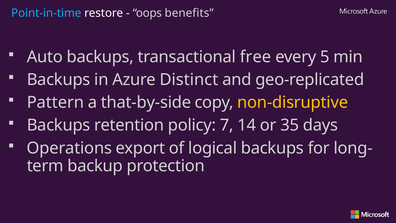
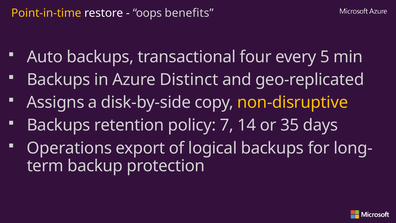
Point-in-time colour: light blue -> yellow (46, 13)
free: free -> four (256, 57)
Pattern: Pattern -> Assigns (55, 102)
that-by-side: that-by-side -> disk-by-side (146, 102)
